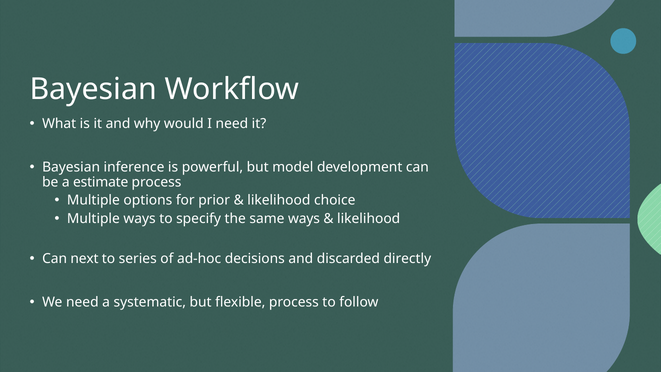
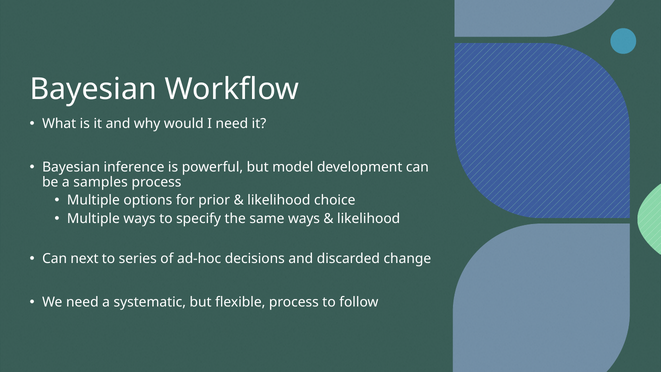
estimate: estimate -> samples (101, 182)
directly: directly -> change (407, 259)
